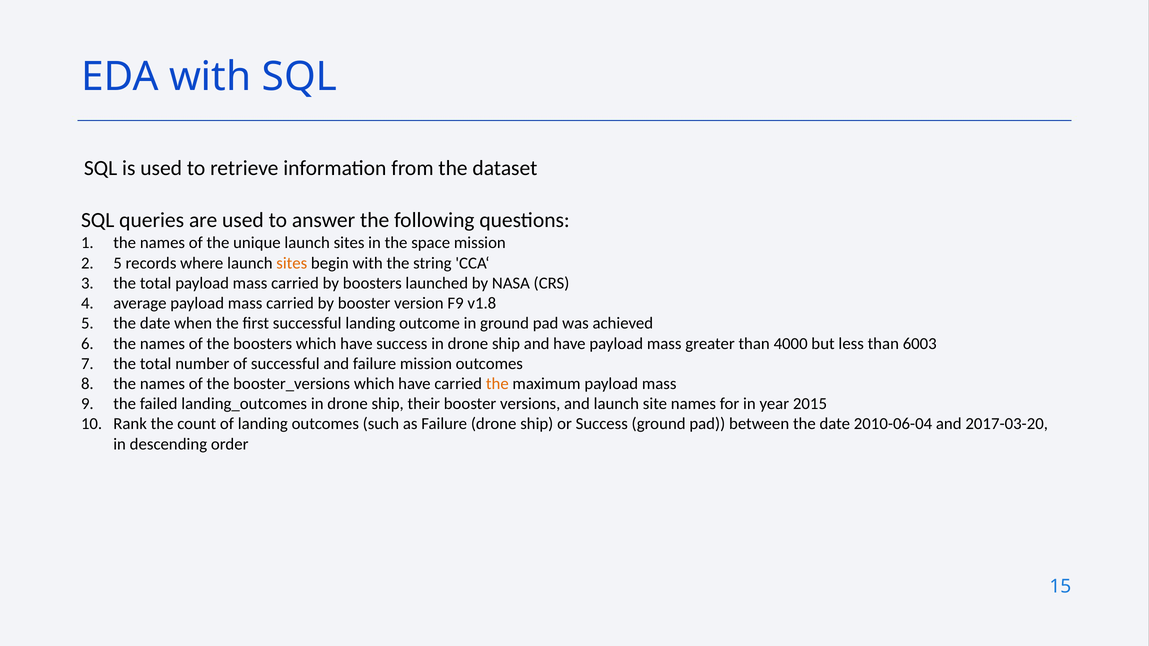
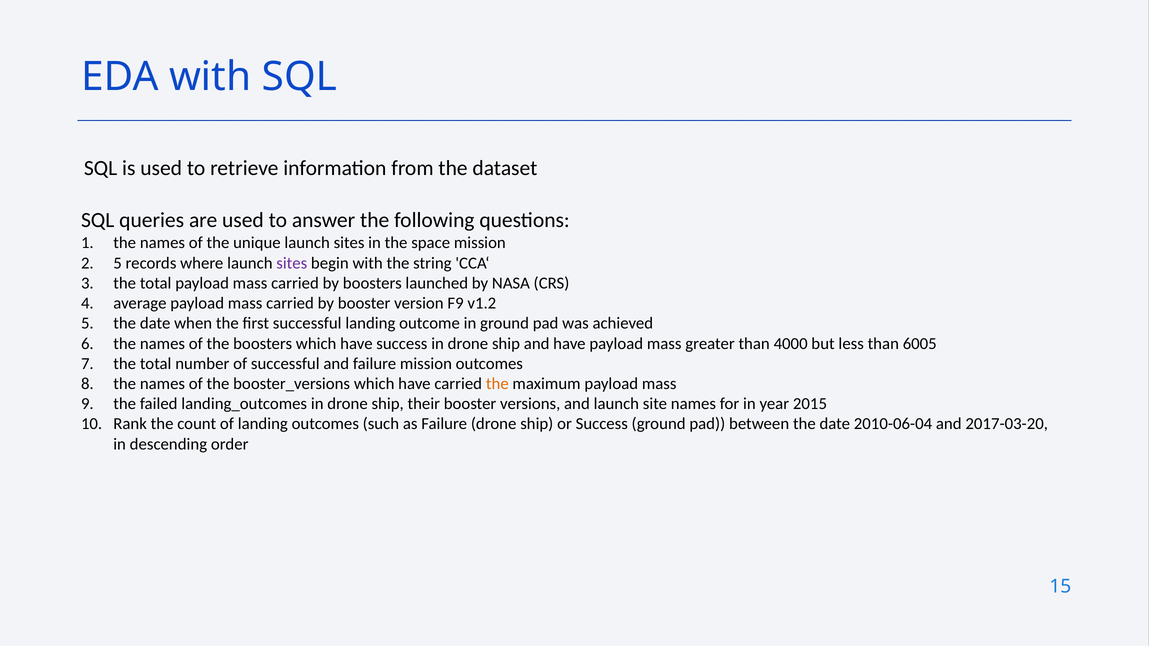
sites colour: orange -> purple (292, 263)
v1.8: v1.8 -> v1.2 (482, 303)
6003: 6003 -> 6005 (920, 344)
